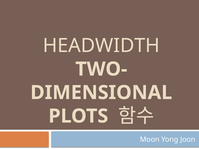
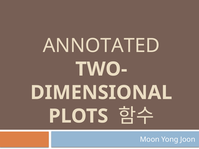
HEADWIDTH: HEADWIDTH -> ANNOTATED (101, 46)
